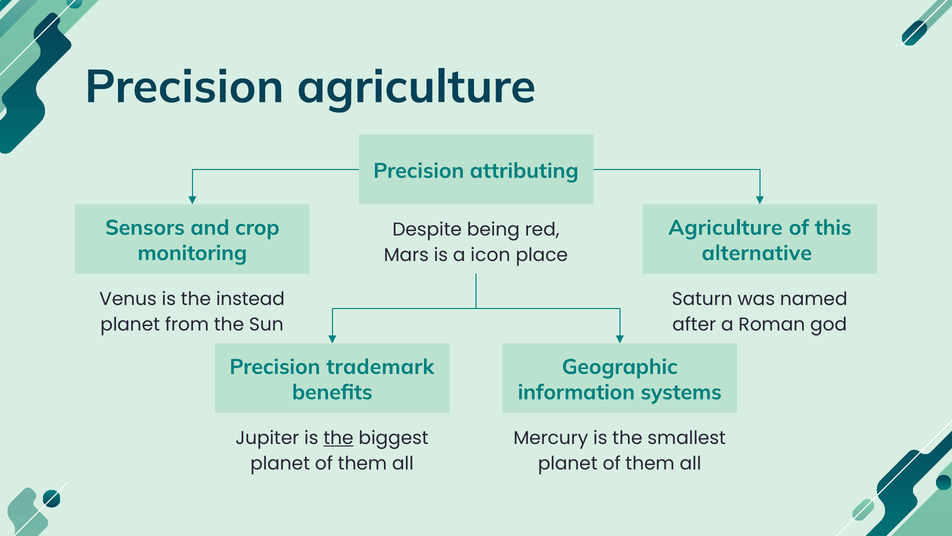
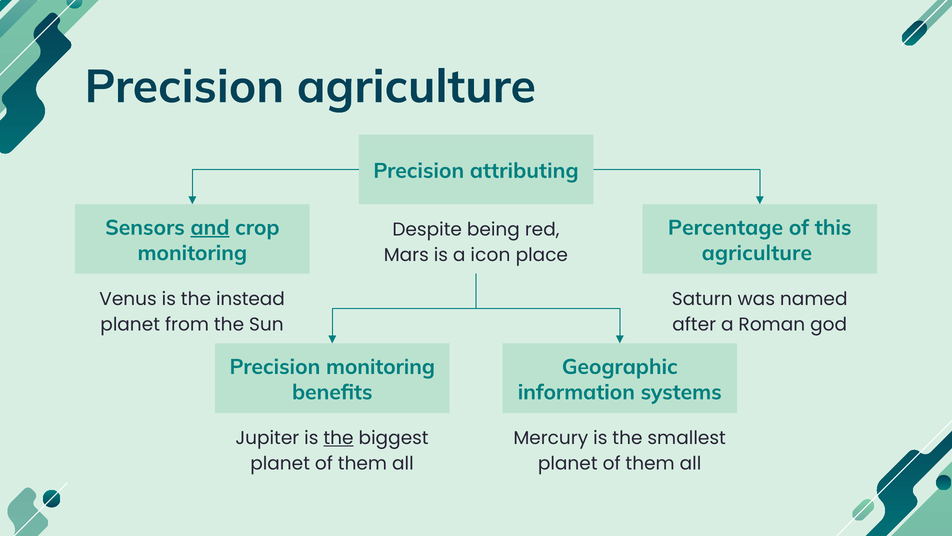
and underline: none -> present (210, 228)
Agriculture: Agriculture -> Percentage (726, 228)
alternative: alternative -> agriculture (757, 253)
Precision trademark: trademark -> monitoring (380, 367)
